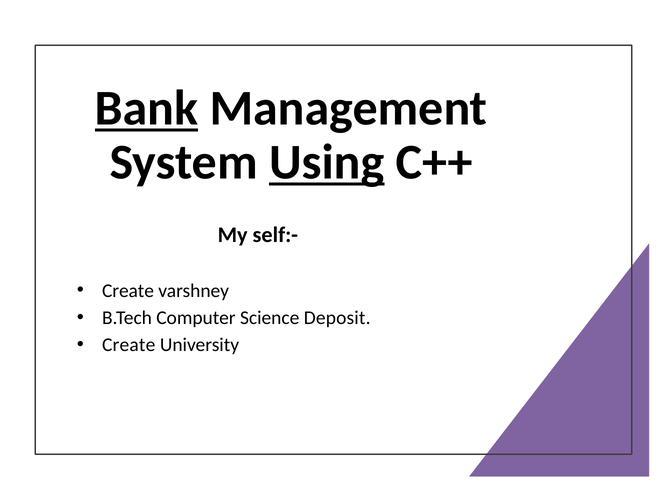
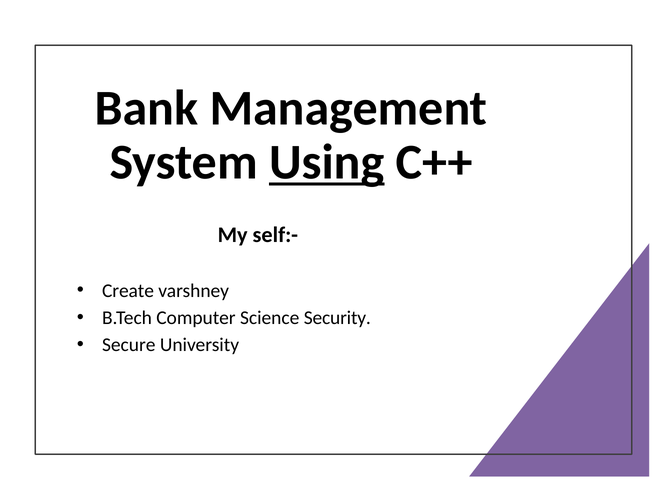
Bank underline: present -> none (147, 108)
Deposit: Deposit -> Security (337, 318)
Create: Create -> Secure (129, 345)
